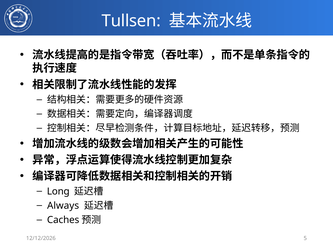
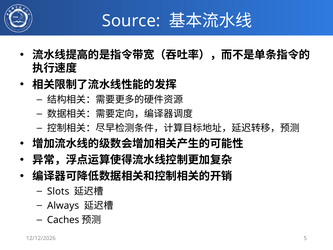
Tullsen: Tullsen -> Source (131, 21)
Long: Long -> Slots (58, 191)
